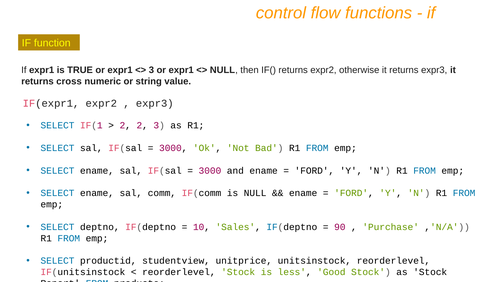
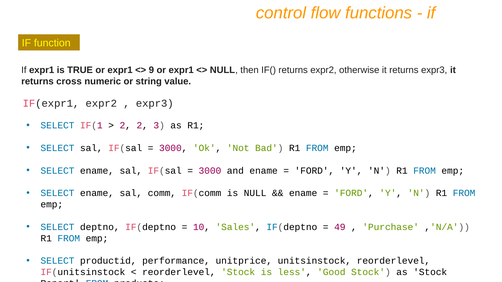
3: 3 -> 9 (151, 70)
90: 90 -> 49 (340, 227)
studentview: studentview -> performance (176, 261)
